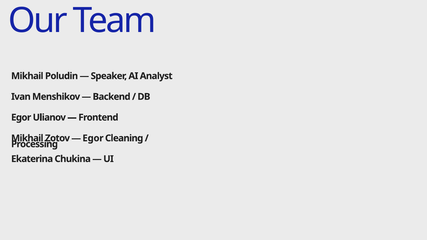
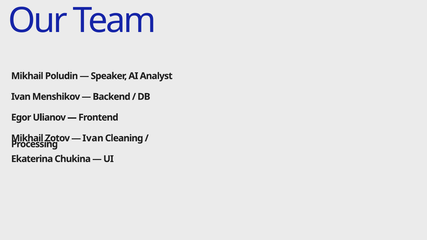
Egor: Egor -> Ivan (93, 138)
